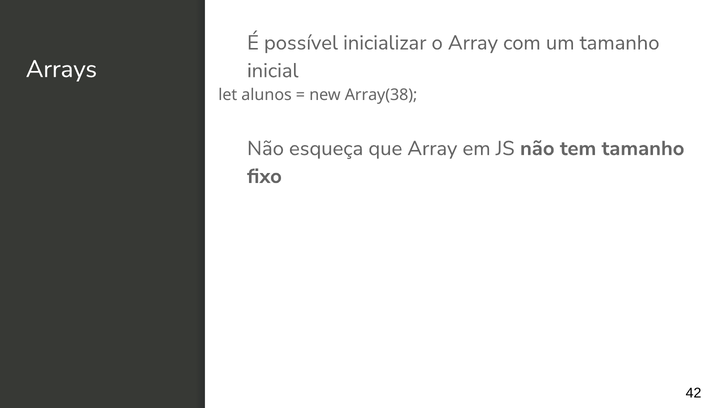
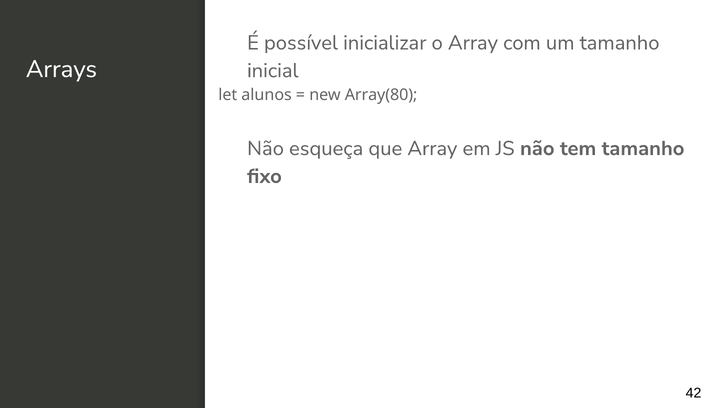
Array(38: Array(38 -> Array(80 (381, 95)
